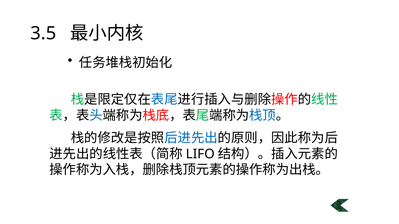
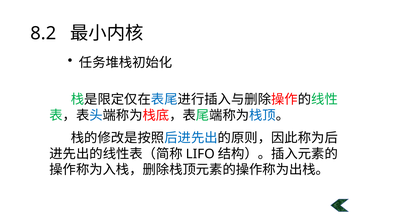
3.5: 3.5 -> 8.2 (43, 34)
